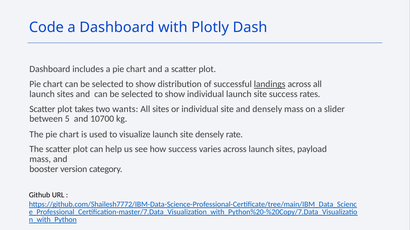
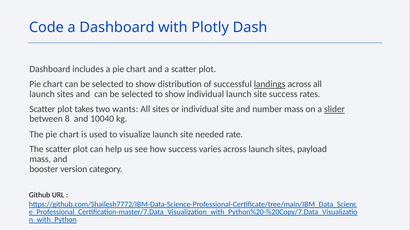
and densely: densely -> number (267, 110)
slider underline: none -> present (334, 110)
5: 5 -> 8 (67, 119)
10700: 10700 -> 10040 (102, 119)
site densely: densely -> needed (210, 135)
